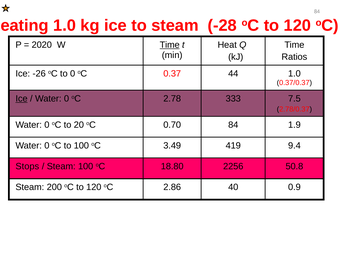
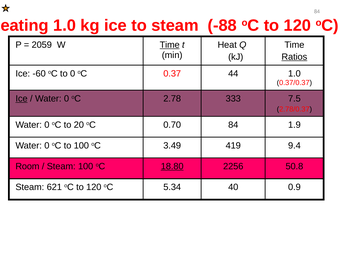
-28: -28 -> -88 (222, 25)
2020: 2020 -> 2059 (42, 45)
Ratios underline: none -> present (294, 57)
-26: -26 -> -60 (39, 74)
Stops: Stops -> Room (27, 166)
18.80 underline: none -> present (172, 166)
200: 200 -> 621 (54, 187)
2.86: 2.86 -> 5.34 (172, 187)
